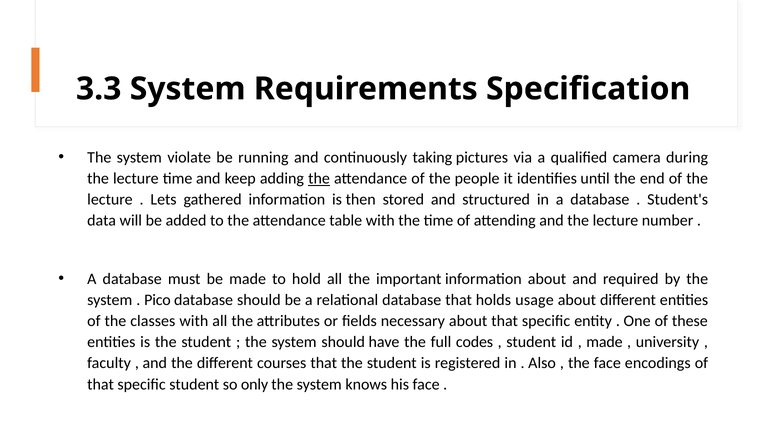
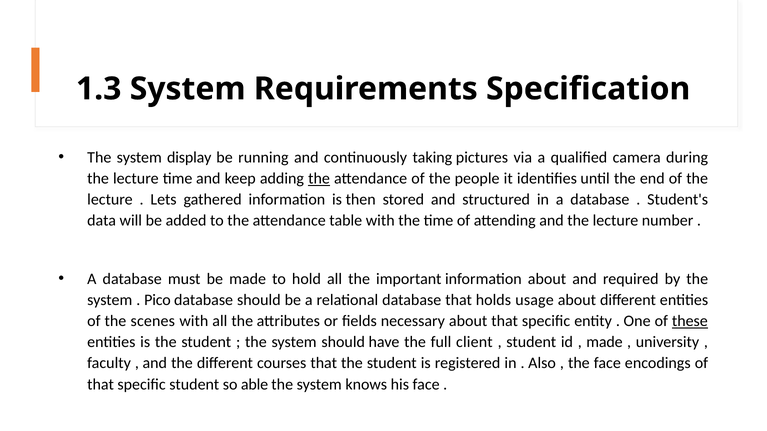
3.3: 3.3 -> 1.3 (99, 89)
violate: violate -> display (189, 158)
classes: classes -> scenes (153, 321)
these underline: none -> present (690, 321)
codes: codes -> client (474, 342)
only: only -> able (255, 385)
